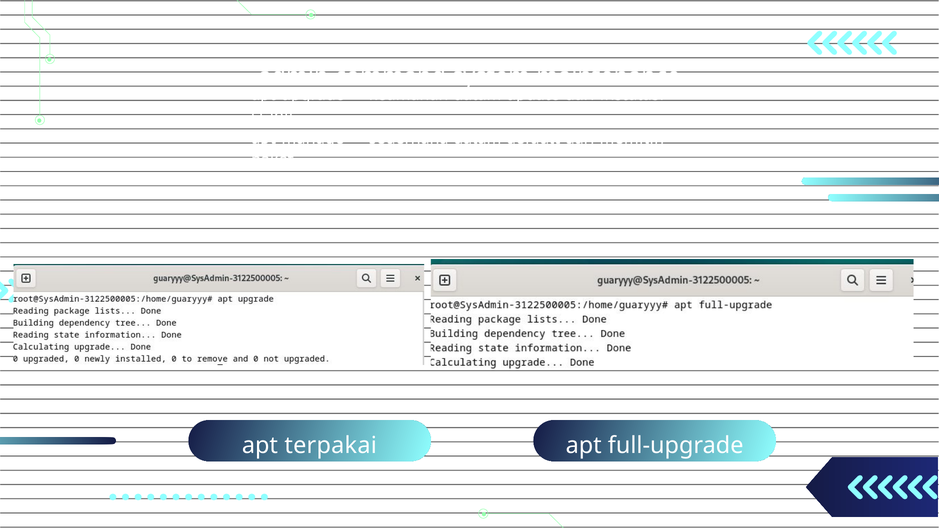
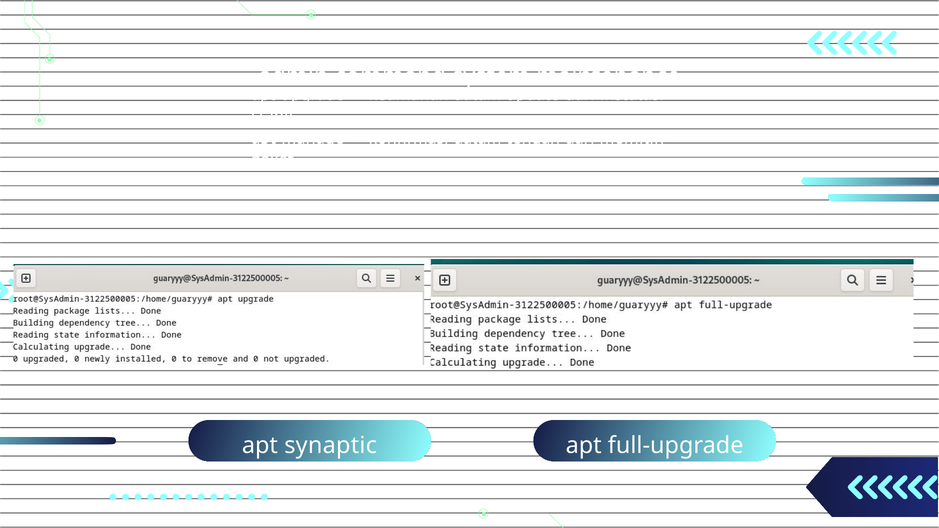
sederhana: sederhana -> konfirmasi (409, 138)
default: default -> tengah (533, 138)
terpakai: terpakai -> synaptic (331, 446)
